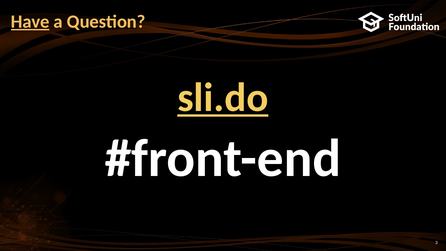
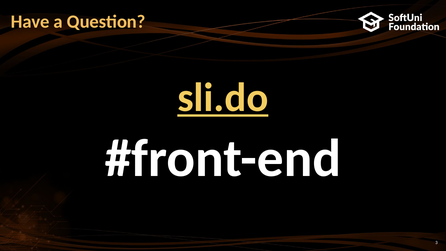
Have underline: present -> none (30, 22)
